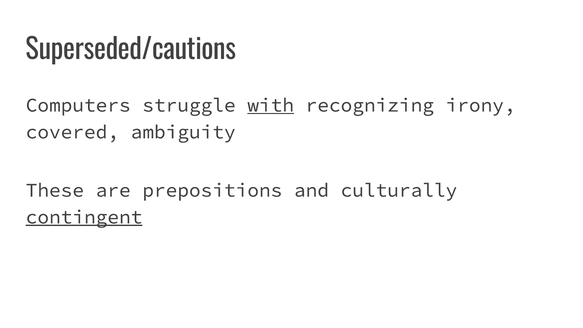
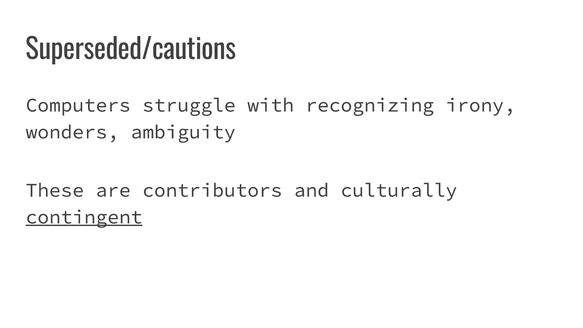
with underline: present -> none (271, 105)
covered: covered -> wonders (72, 132)
prepositions: prepositions -> contributors (212, 190)
